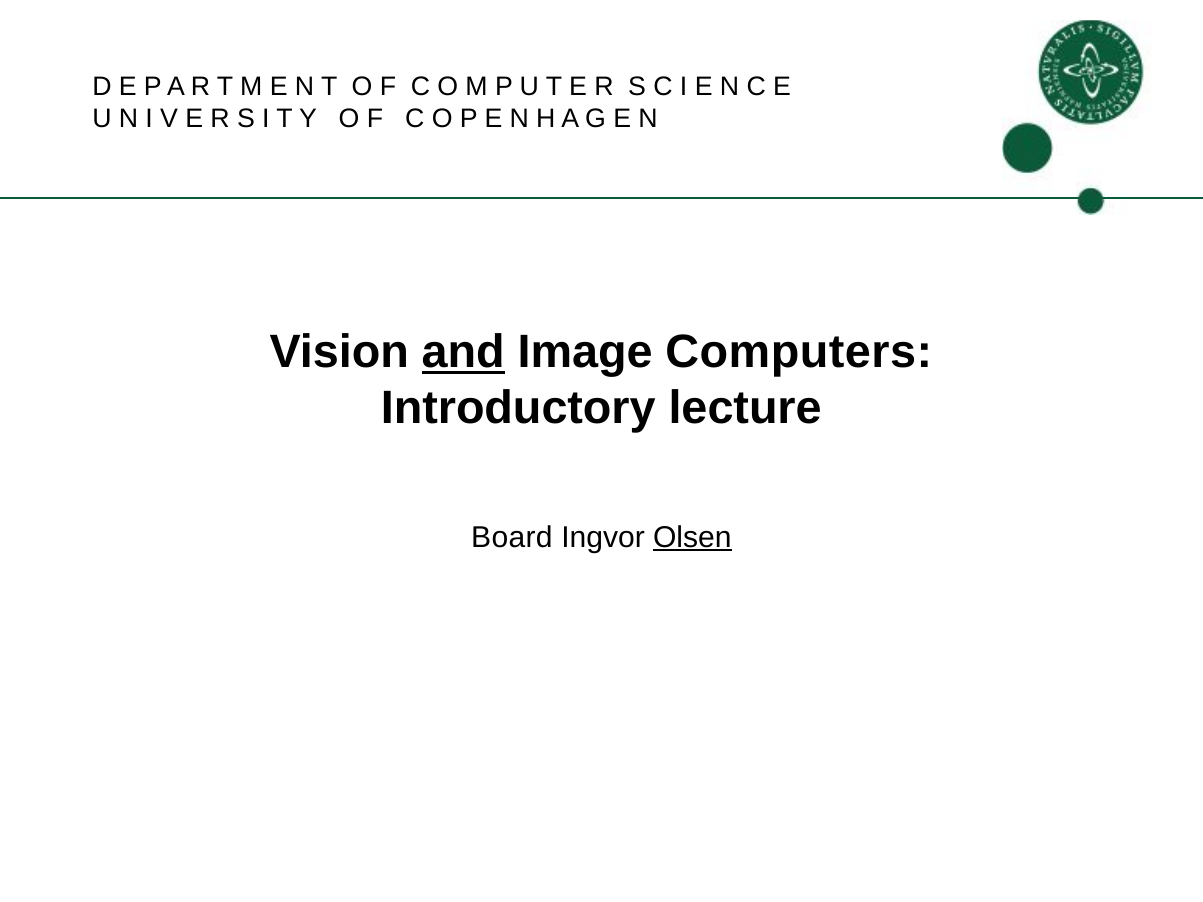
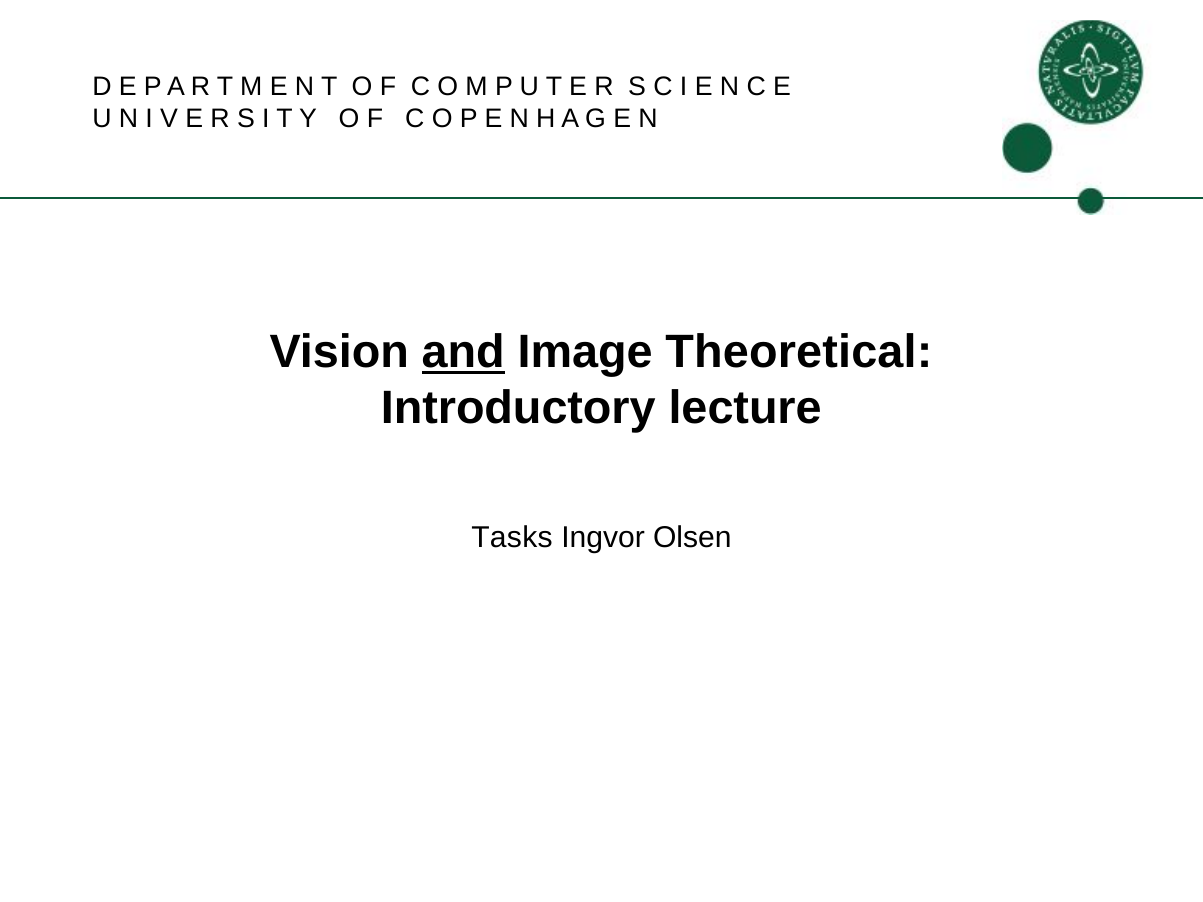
Computers: Computers -> Theoretical (799, 352)
Board: Board -> Tasks (512, 537)
Olsen underline: present -> none (692, 537)
